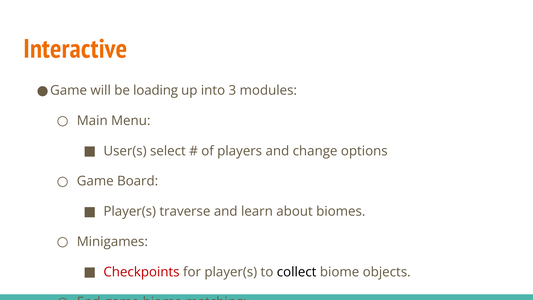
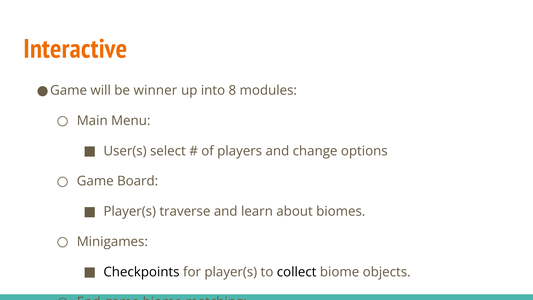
be loading: loading -> winner (155, 90)
3: 3 -> 8 (232, 90)
Checkpoints colour: red -> black (142, 272)
